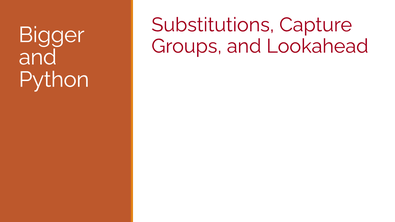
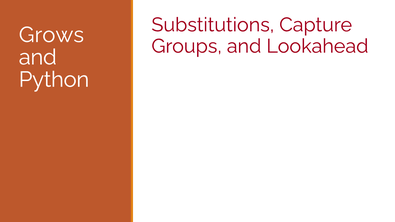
Bigger: Bigger -> Grows (51, 35)
